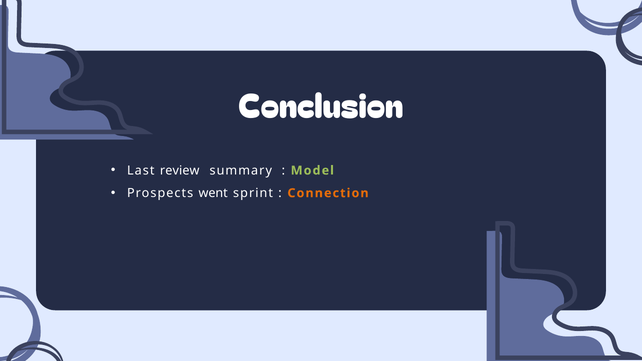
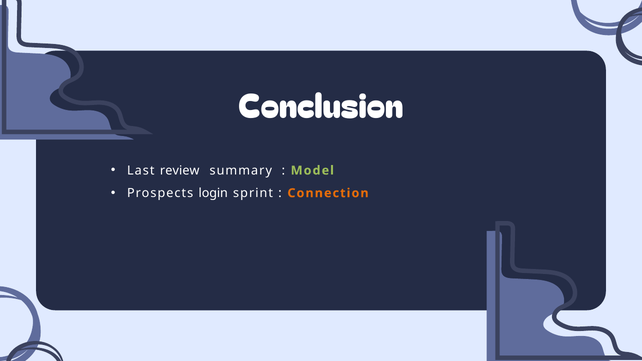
went: went -> login (213, 193)
